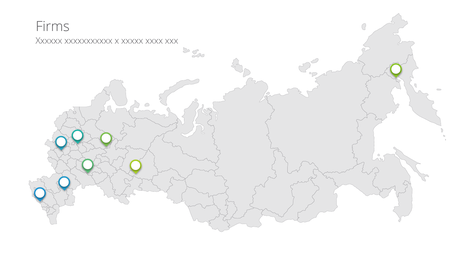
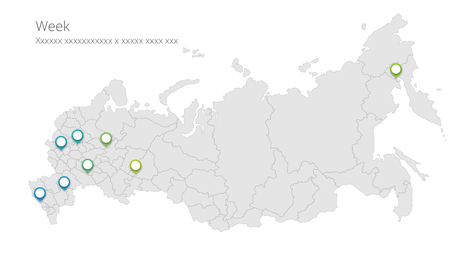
Firms: Firms -> Week (53, 27)
